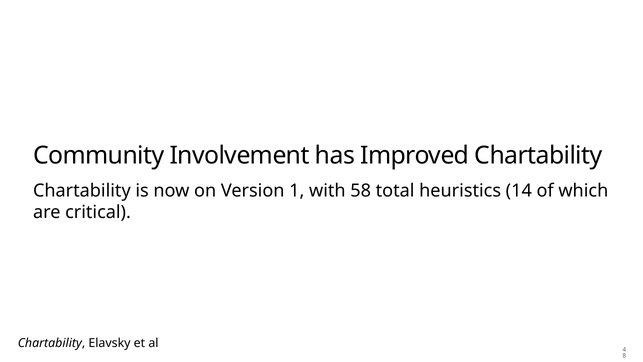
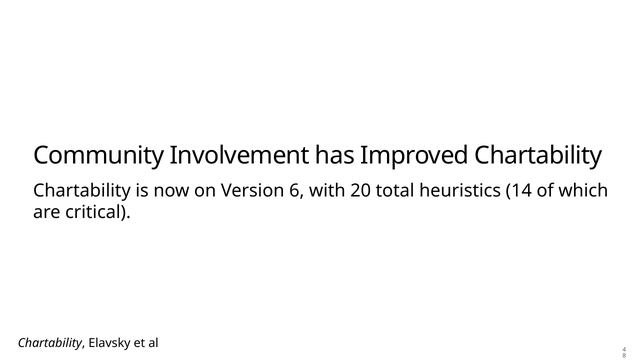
1: 1 -> 6 (297, 190)
58: 58 -> 20 (361, 190)
